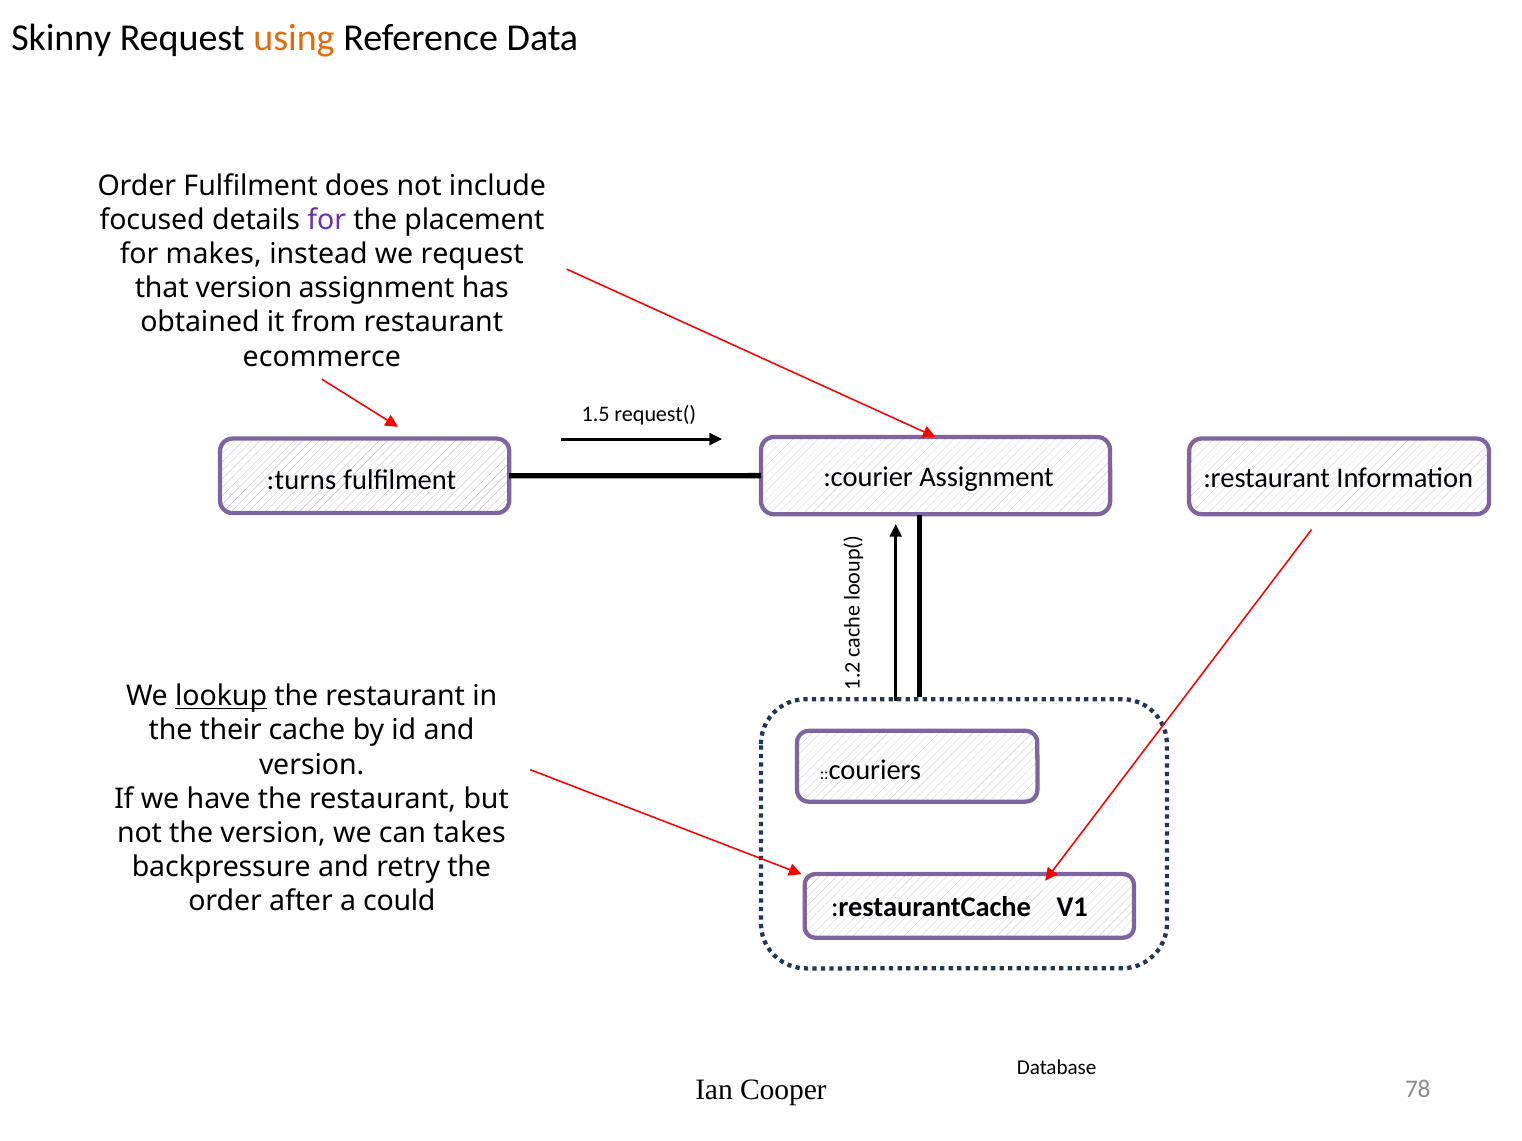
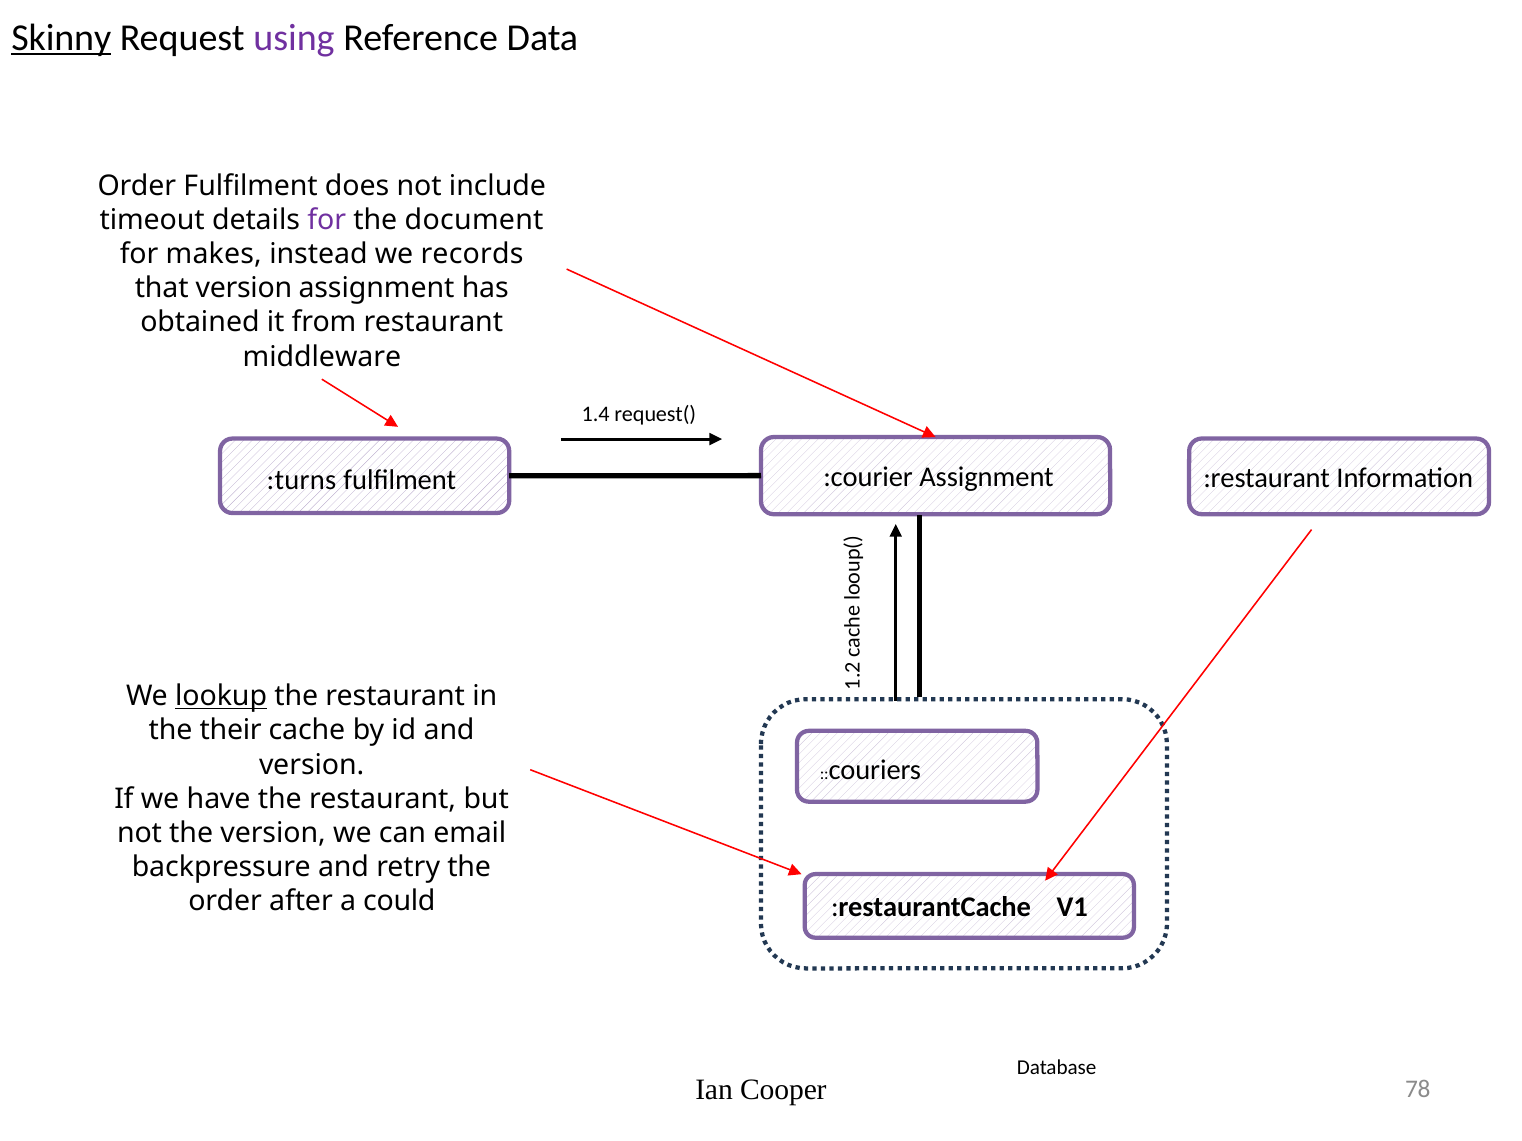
Skinny underline: none -> present (61, 38)
using colour: orange -> purple (294, 38)
focused: focused -> timeout (152, 220)
placement: placement -> document (474, 220)
we request: request -> records (472, 254)
ecommerce: ecommerce -> middleware (322, 357)
1.5: 1.5 -> 1.4 (596, 415)
takes: takes -> email (470, 834)
